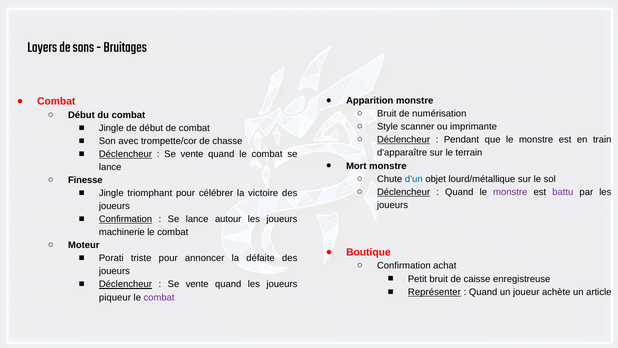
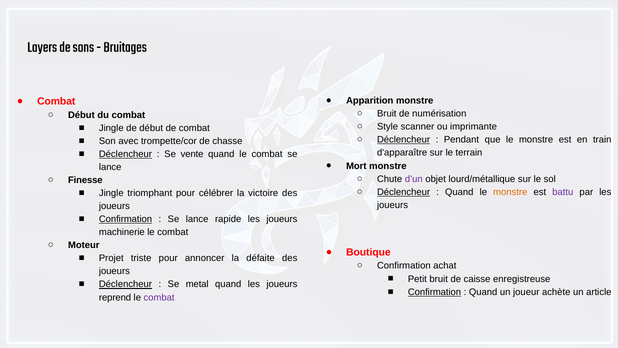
d’un colour: blue -> purple (414, 179)
monstre colour: purple -> orange (510, 192)
autour: autour -> rapide (228, 219)
Porati: Porati -> Projet (111, 258)
vente: vente -> metal (197, 284)
Représenter: Représenter -> Confirmation (434, 292)
piqueur: piqueur -> reprend (115, 297)
